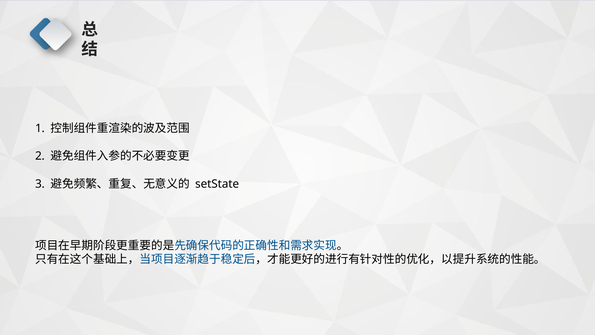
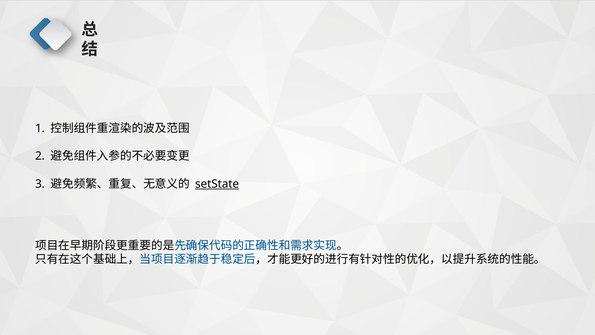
setState underline: none -> present (217, 184)
